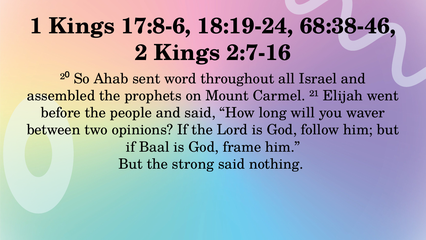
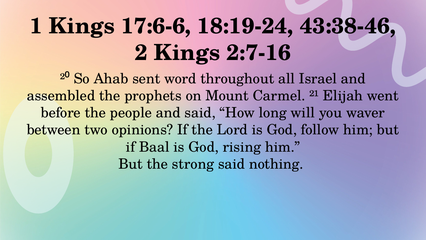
17:8-6: 17:8-6 -> 17:6-6 (156, 26)
68:38-46: 68:38-46 -> 43:38-46 (348, 26)
frame: frame -> rising (242, 147)
